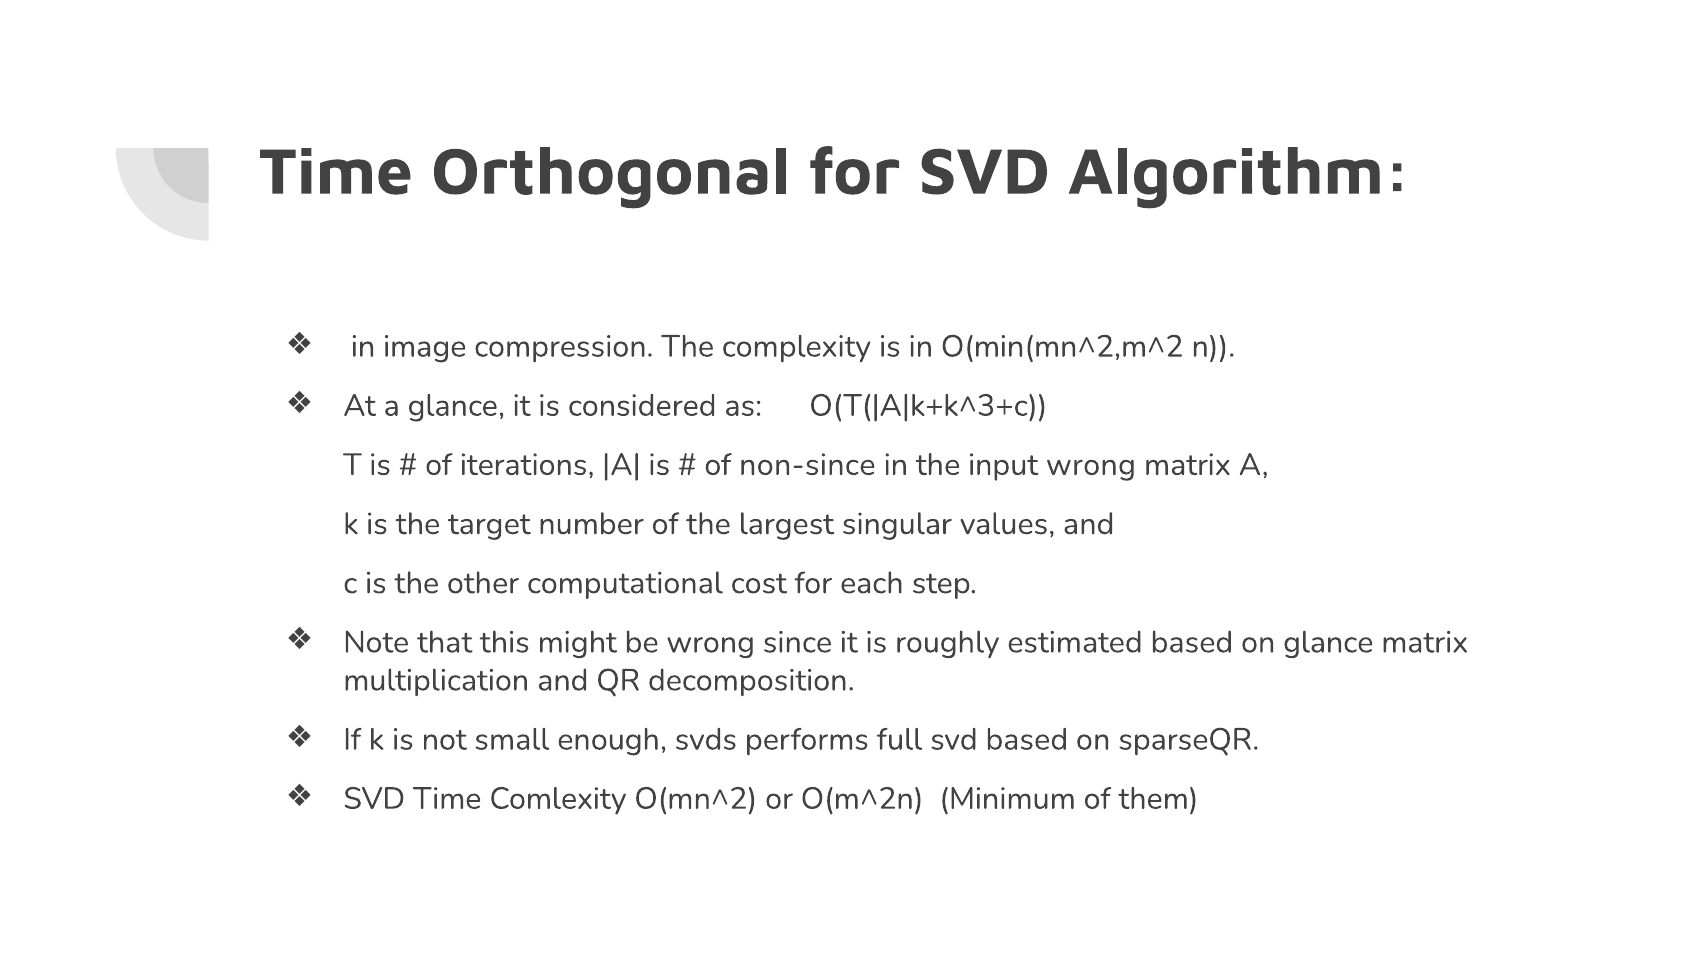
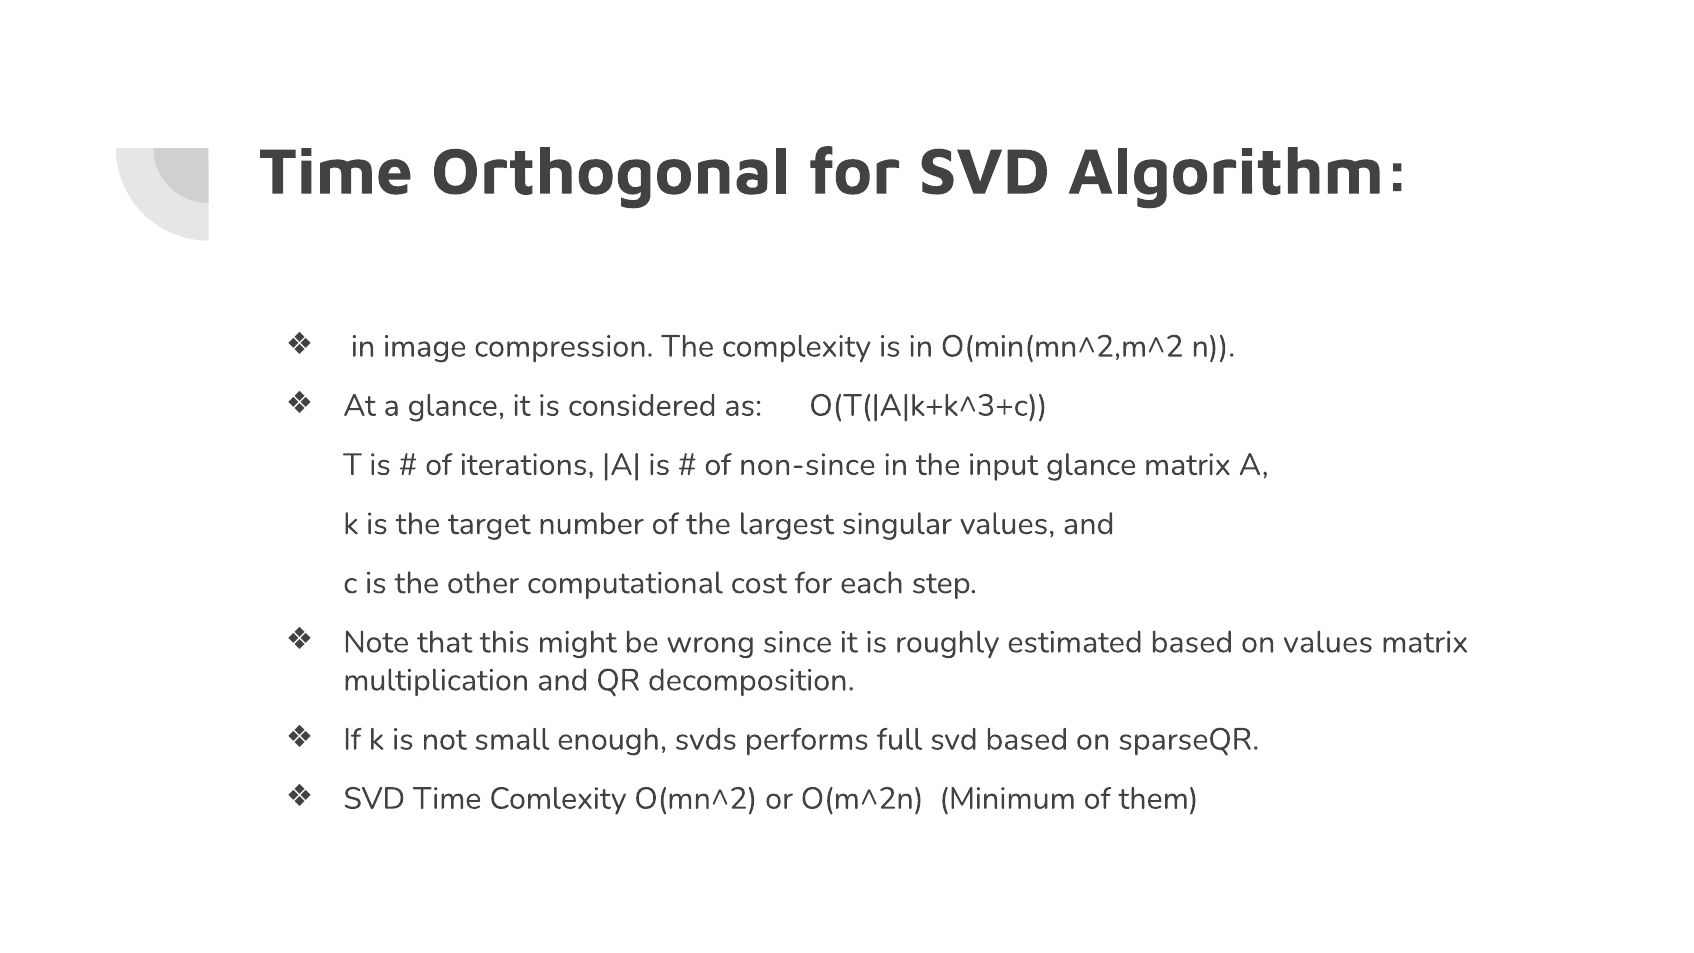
input wrong: wrong -> glance (1091, 465)
on glance: glance -> values (1328, 642)
